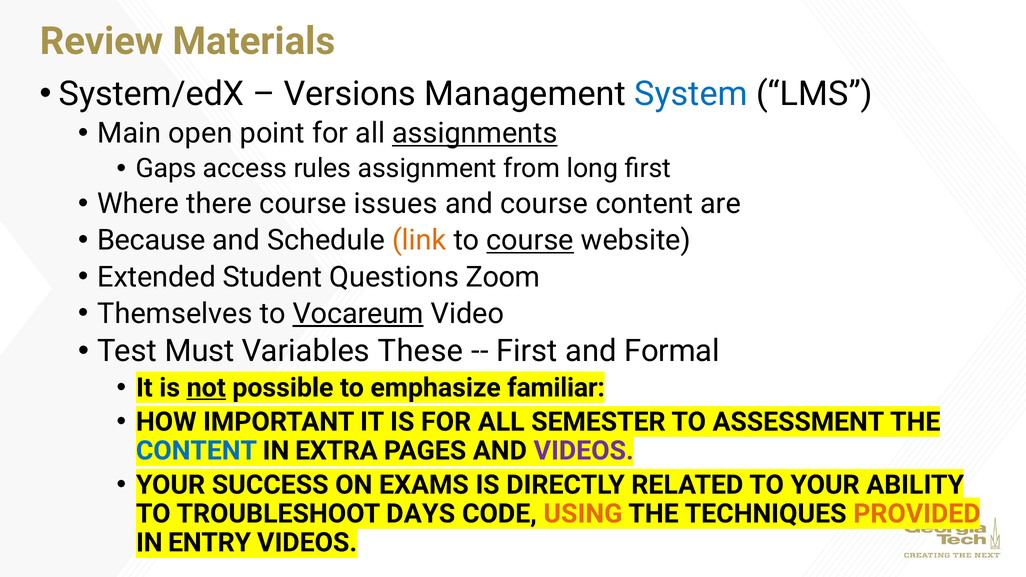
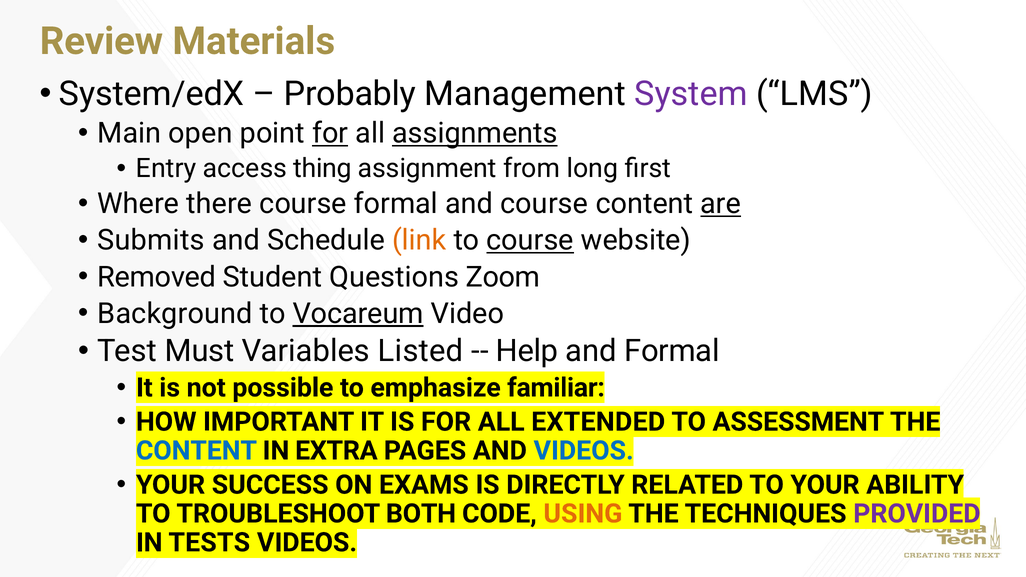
Versions: Versions -> Probably (350, 94)
System colour: blue -> purple (691, 94)
for underline: none -> present (330, 133)
Gaps: Gaps -> Entry (166, 169)
rules: rules -> thing (322, 169)
course issues: issues -> formal (396, 204)
are underline: none -> present (721, 204)
Because: Because -> Submits (151, 240)
Extended: Extended -> Removed (157, 277)
Themselves: Themselves -> Background (175, 314)
These: These -> Listed (421, 351)
First: First -> Help (527, 351)
not underline: present -> none (206, 388)
SEMESTER: SEMESTER -> EXTENDED (598, 422)
VIDEOS colour: purple -> blue (584, 451)
DAYS: DAYS -> BOTH (421, 514)
PROVIDED colour: orange -> purple (917, 514)
ENTRY: ENTRY -> TESTS (209, 543)
